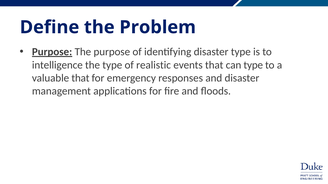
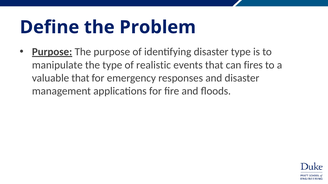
intelligence: intelligence -> manipulate (57, 65)
can type: type -> fires (253, 65)
